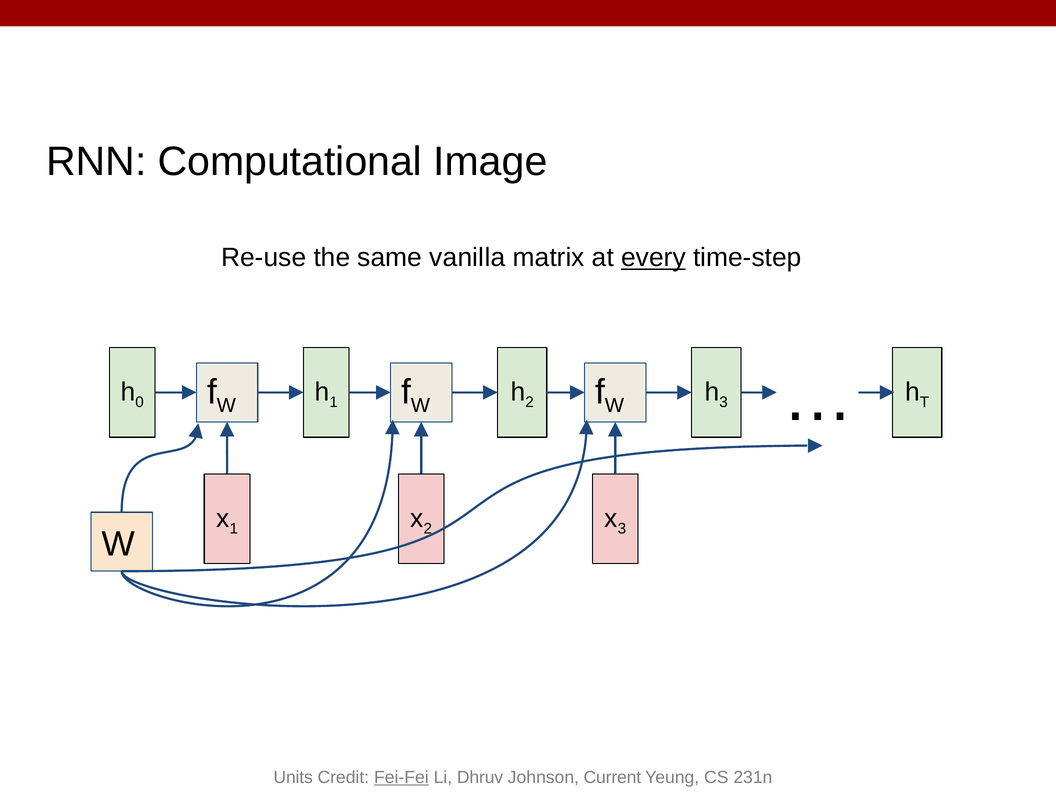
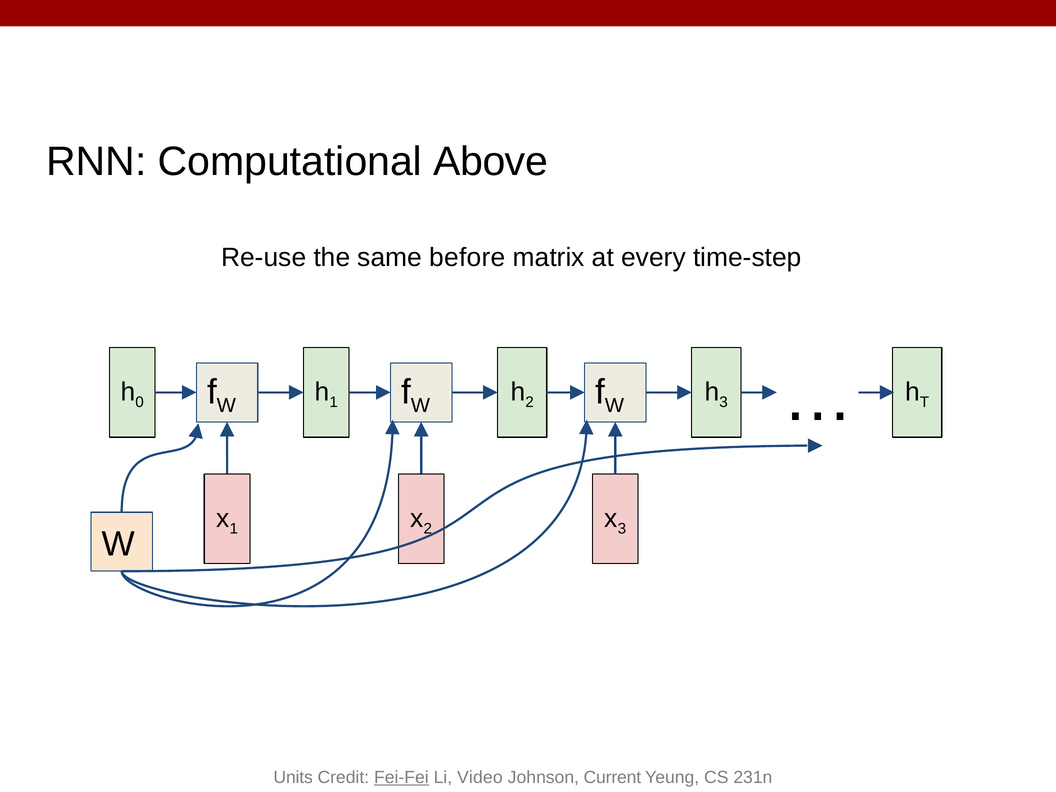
Image: Image -> Above (491, 162)
vanilla: vanilla -> before (467, 258)
every underline: present -> none (653, 258)
Dhruv: Dhruv -> Video (480, 777)
